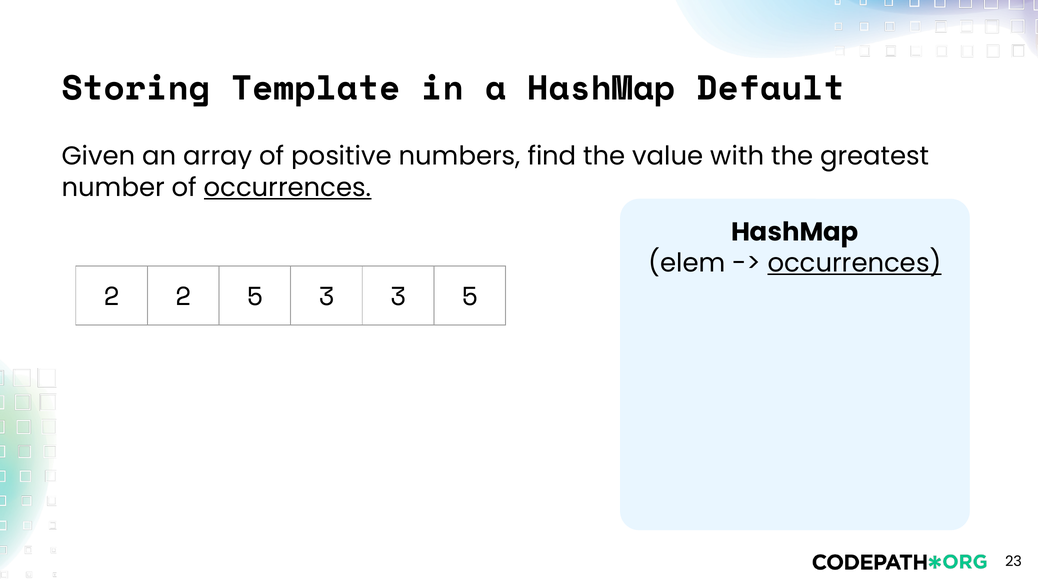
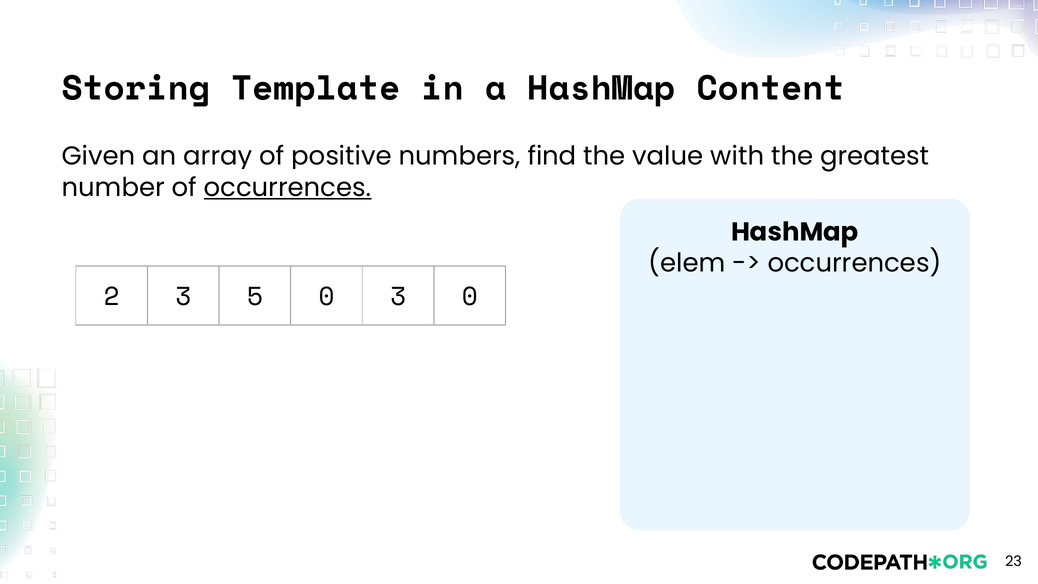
Default: Default -> Content (771, 88)
occurrences underline: present -> none (854, 263)
2 2: 2 -> 3 (183, 297)
5 3: 3 -> 0 (327, 297)
3 5: 5 -> 0 (470, 297)
